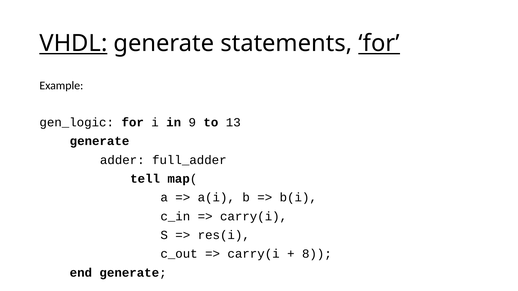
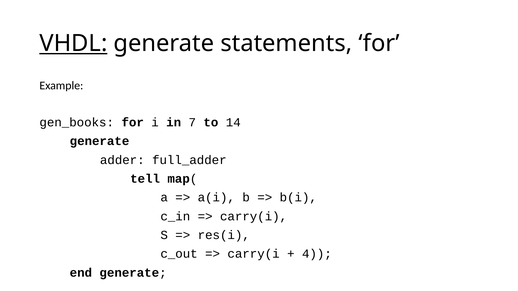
for underline: present -> none (379, 44)
gen_logic: gen_logic -> gen_books (77, 123)
9: 9 -> 7 (192, 123)
13: 13 -> 14 (233, 123)
8: 8 -> 4 (317, 254)
